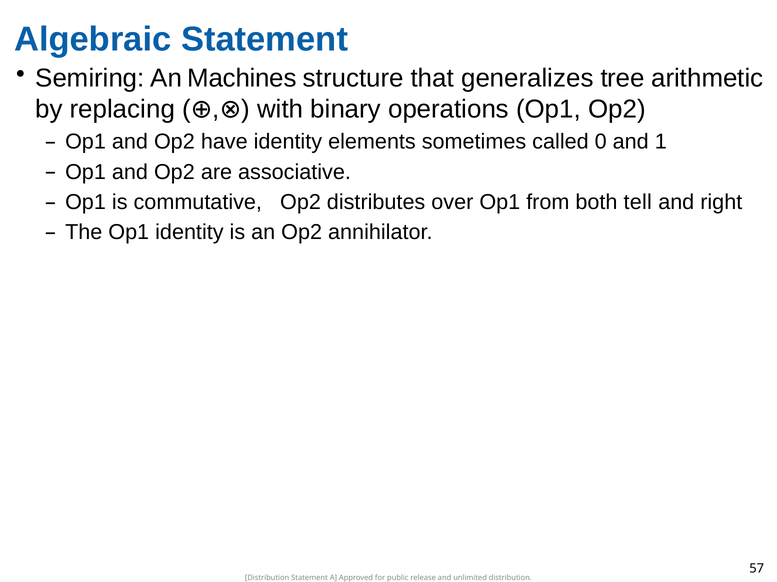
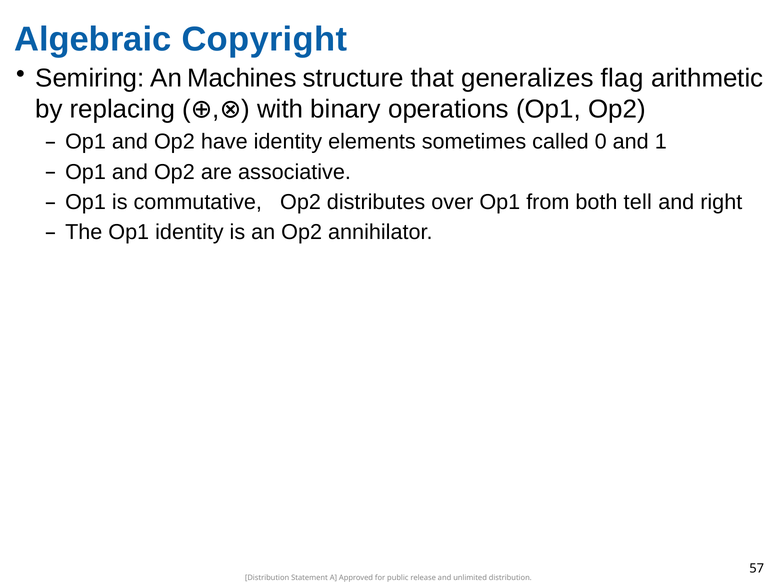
Algebraic Statement: Statement -> Copyright (264, 39)
tree: tree -> flag (622, 78)
